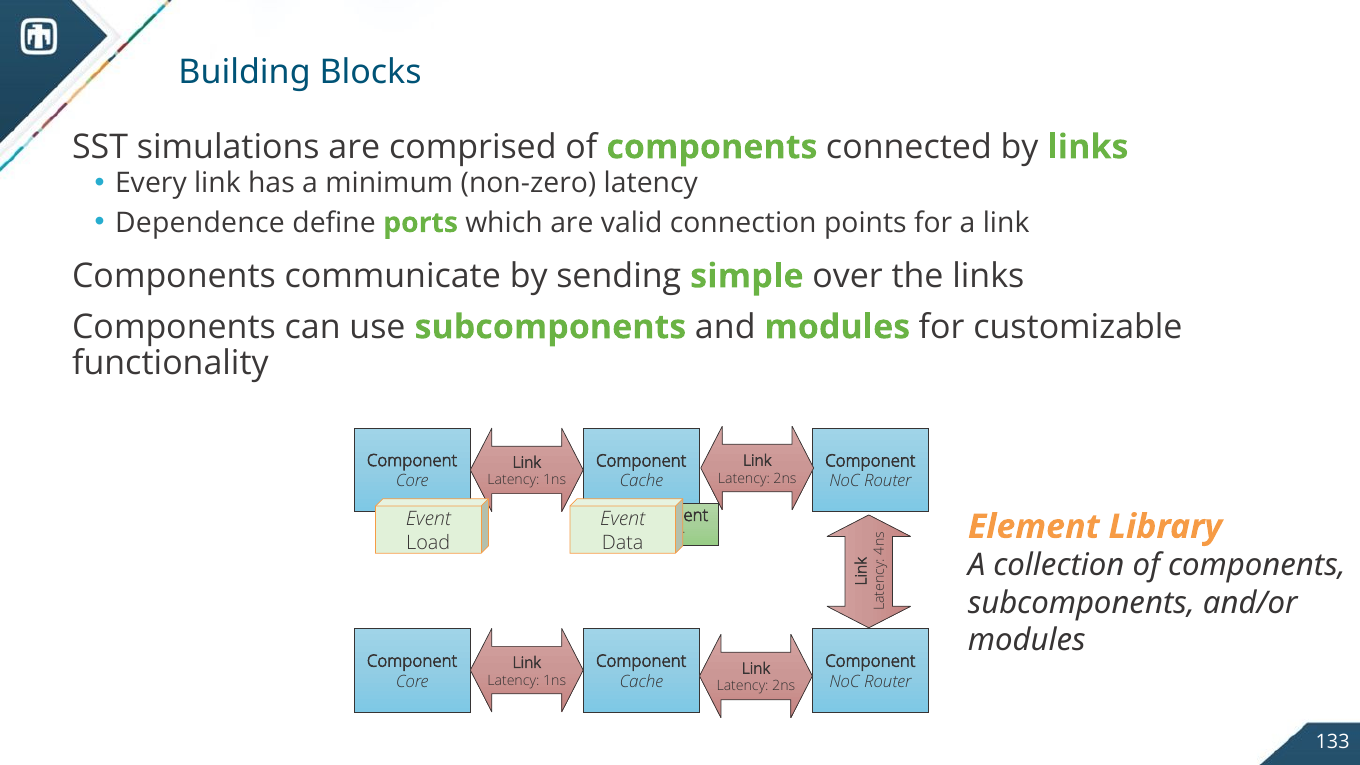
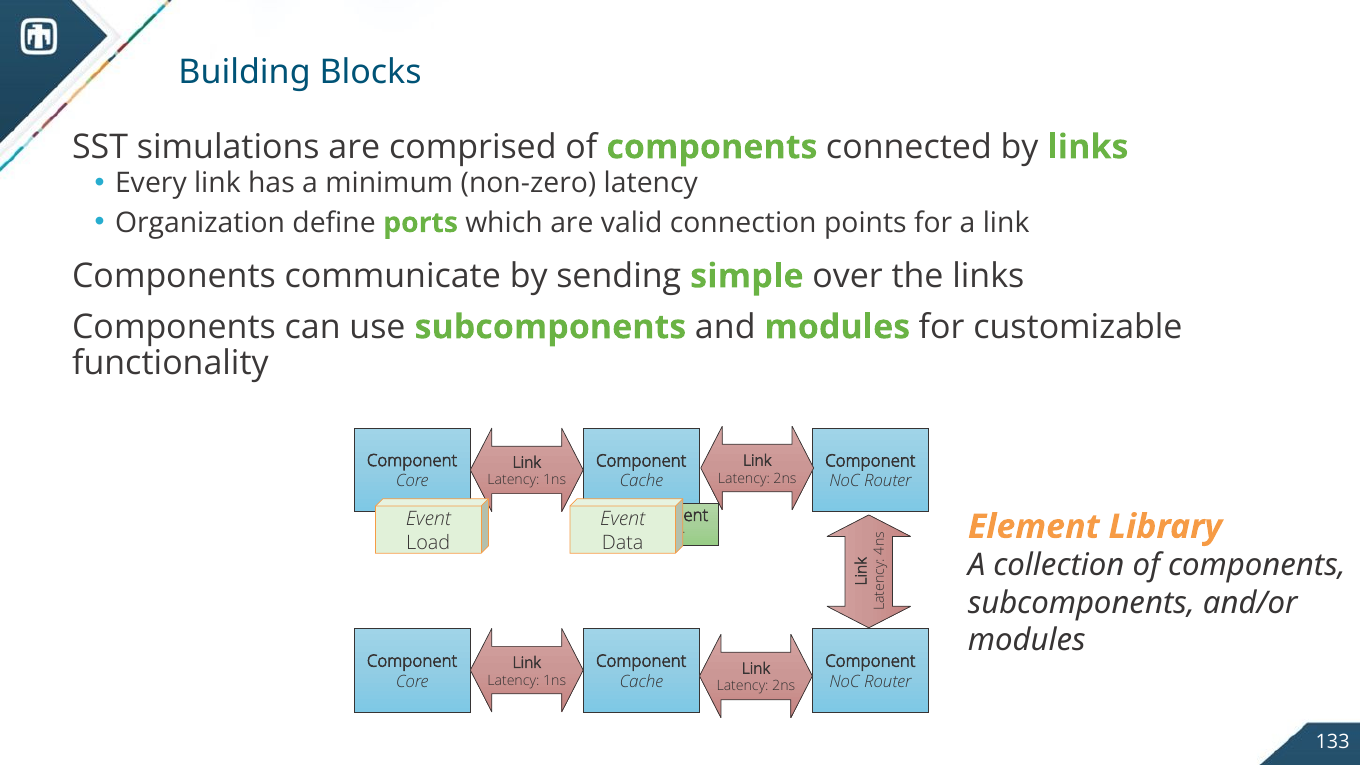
Dependence: Dependence -> Organization (200, 223)
